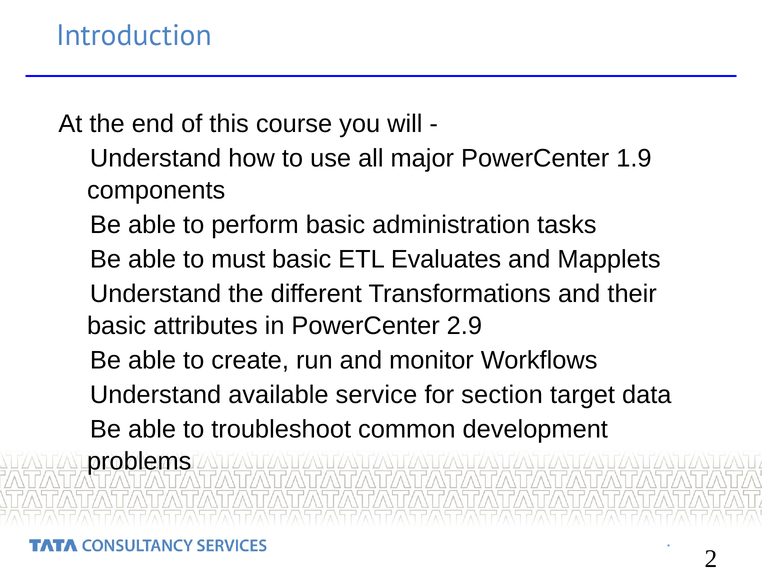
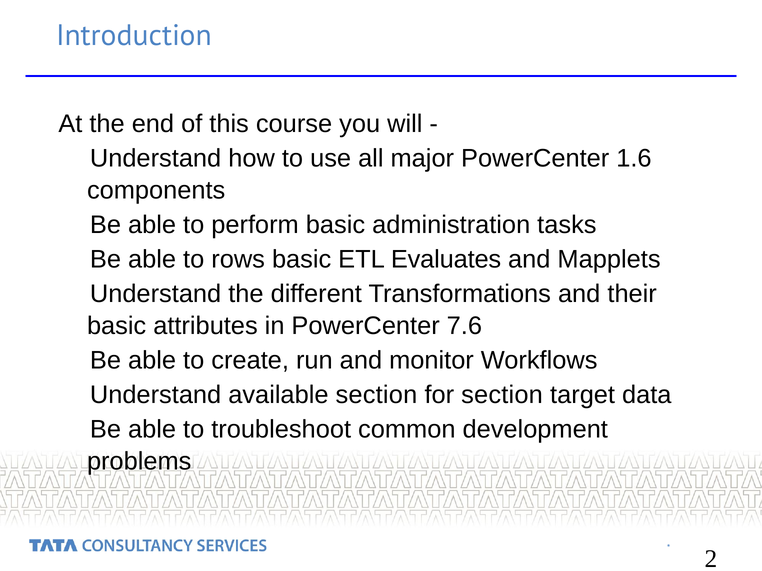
1.9: 1.9 -> 1.6 (634, 158)
must: must -> rows (238, 260)
2.9: 2.9 -> 7.6 (464, 326)
available service: service -> section (376, 395)
